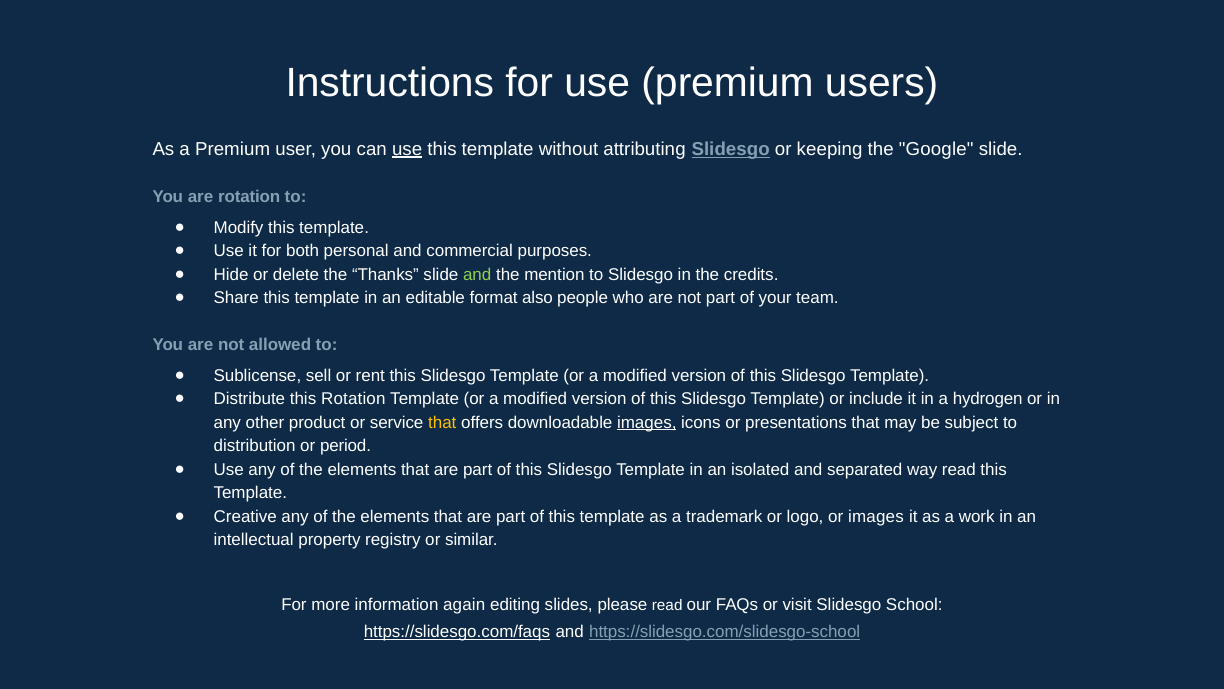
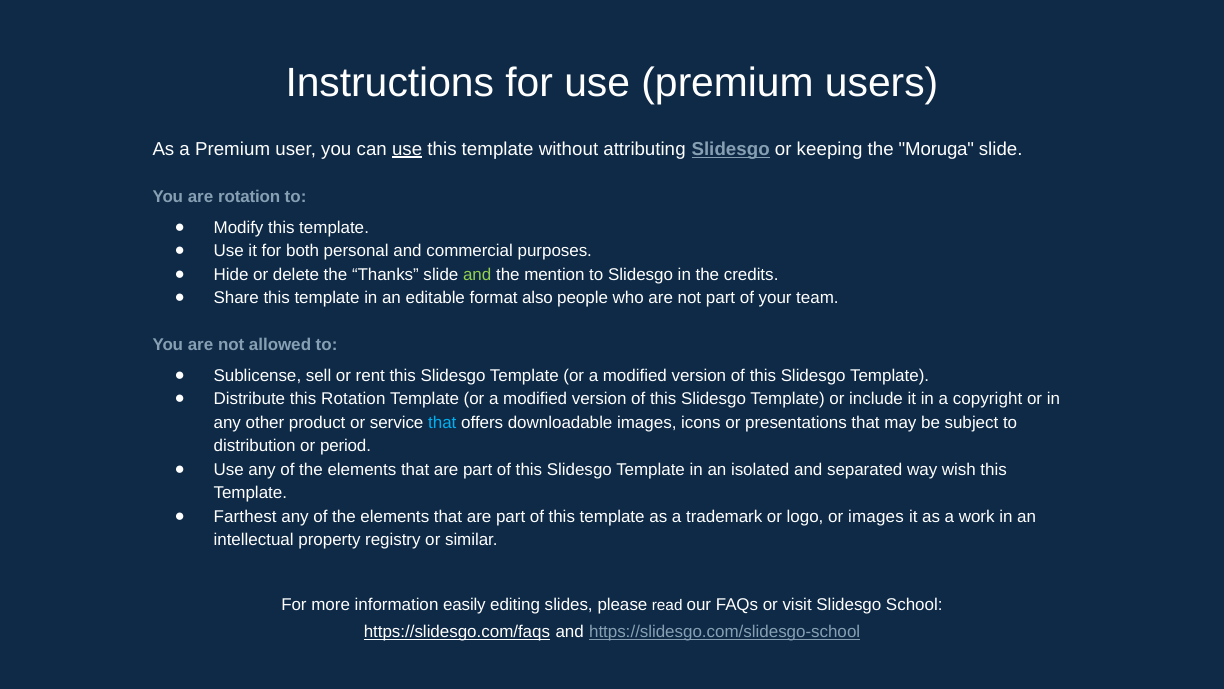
Google: Google -> Moruga (936, 149)
hydrogen: hydrogen -> copyright (988, 399)
that colour: yellow -> light blue (442, 422)
images underline: present -> none (647, 422)
way read: read -> wish (959, 469)
Creative: Creative -> Farthest (245, 516)
again: again -> easily (464, 604)
